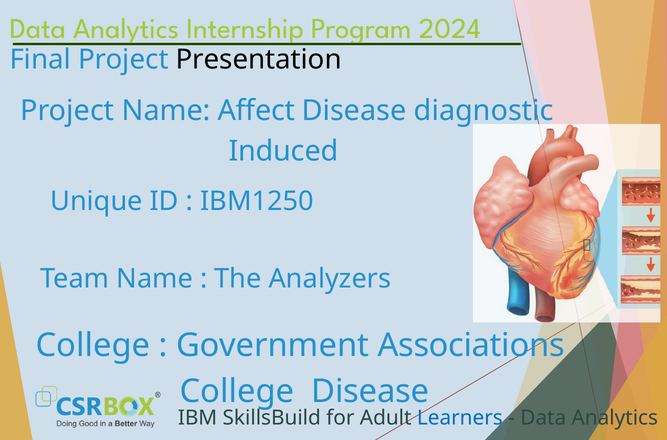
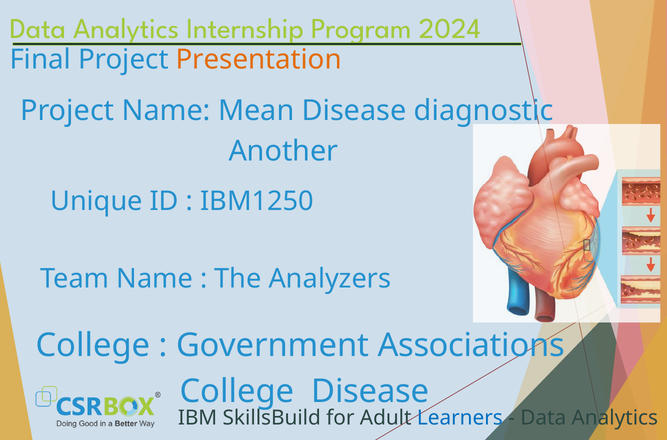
Presentation colour: black -> orange (259, 60)
Affect: Affect -> Mean (256, 111)
Induced: Induced -> Another (283, 151)
